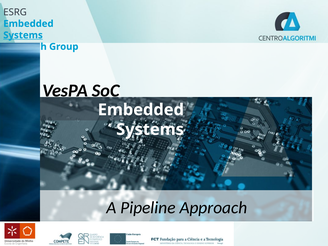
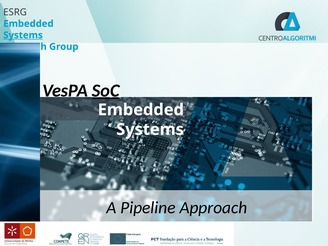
SoC underline: none -> present (106, 91)
